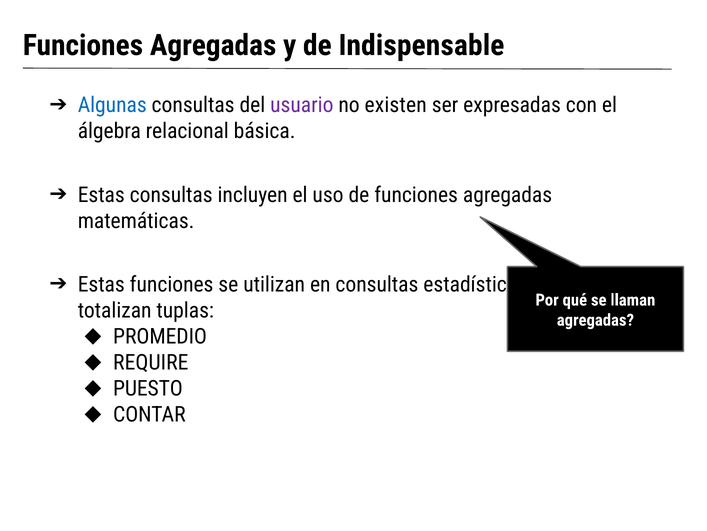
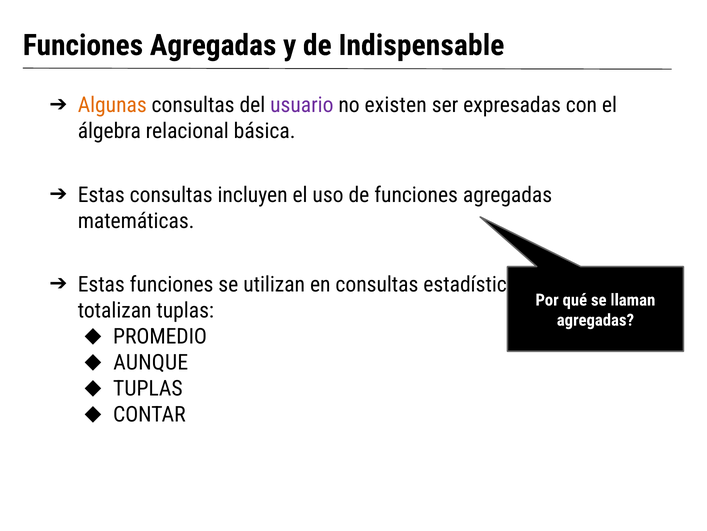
Algunas colour: blue -> orange (112, 105)
REQUIRE: REQUIRE -> AUNQUE (151, 362)
PUESTO: PUESTO -> TUPLAS (148, 388)
